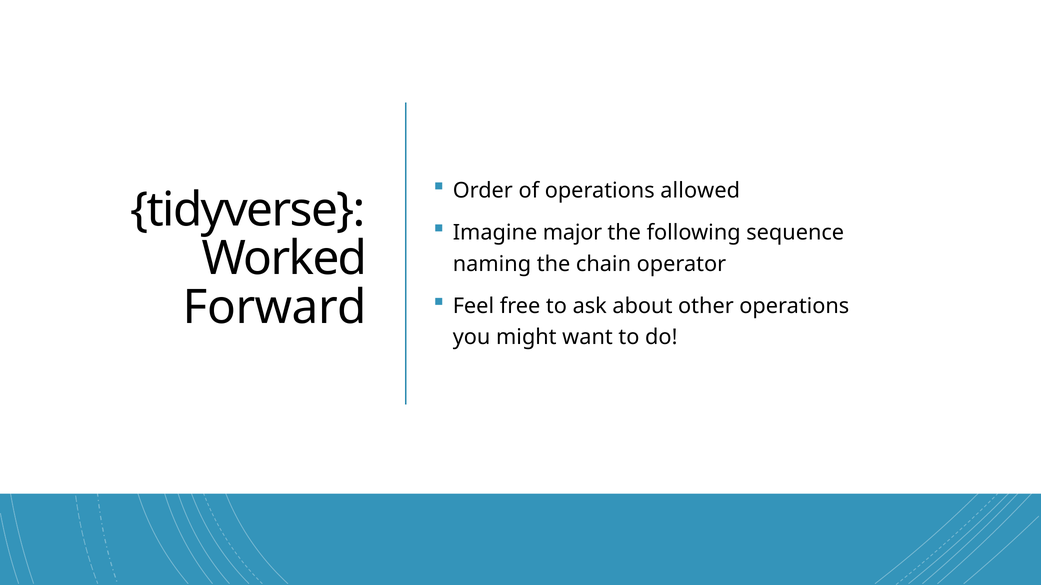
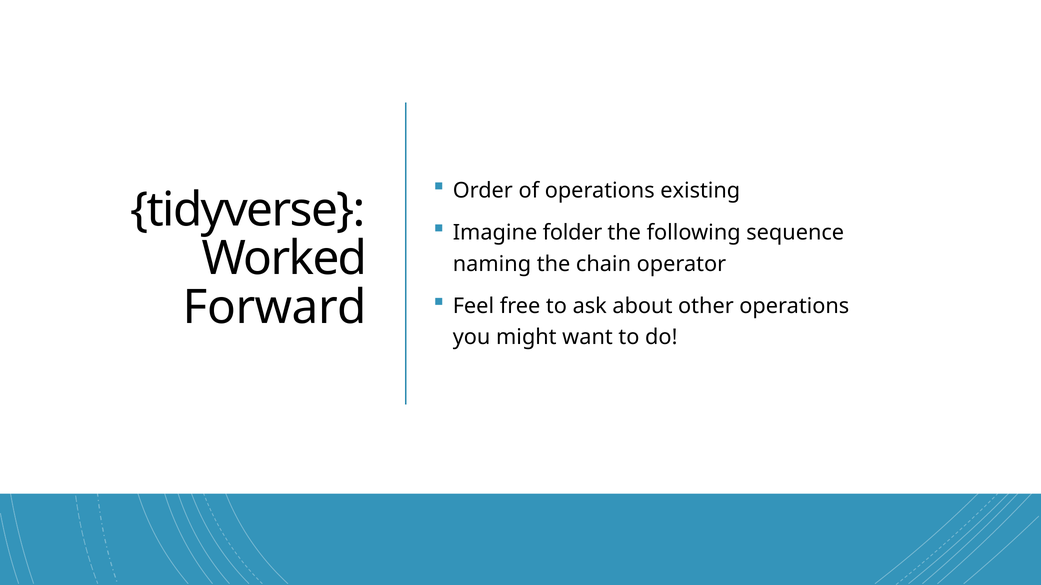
allowed: allowed -> existing (700, 191)
major: major -> folder (572, 233)
